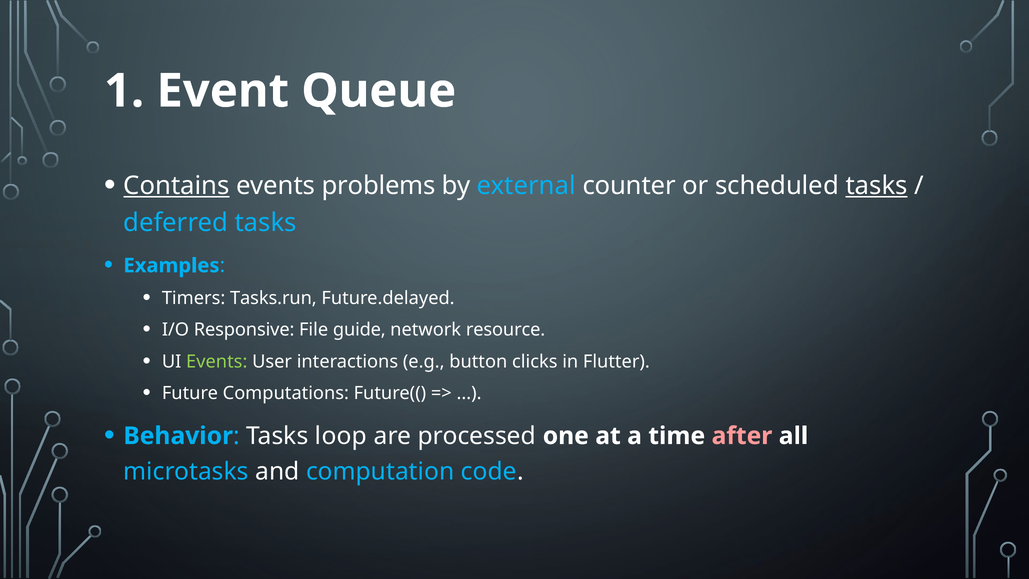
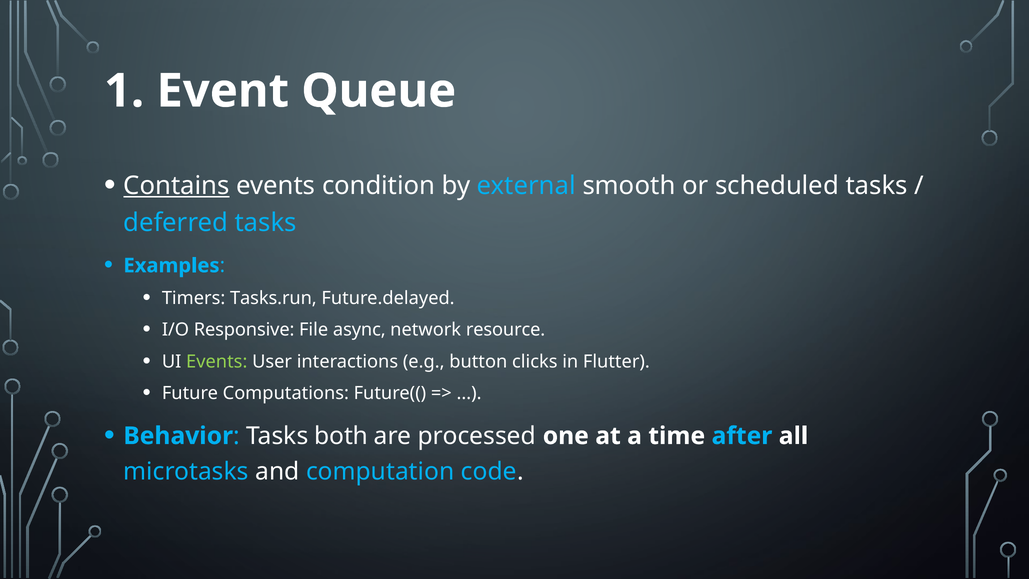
problems: problems -> condition (379, 186)
counter: counter -> smooth (629, 186)
tasks underline: present -> none (877, 186)
guide: guide -> async (359, 330)
loop: loop -> both (341, 436)
after colour: pink -> light blue (742, 436)
